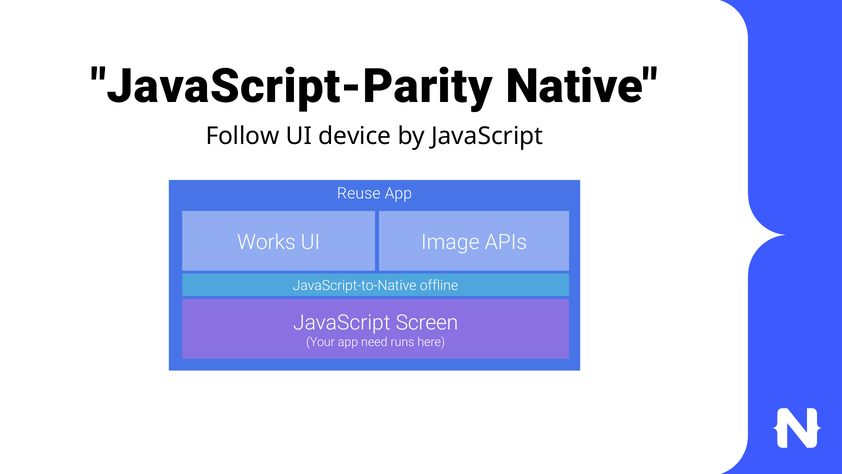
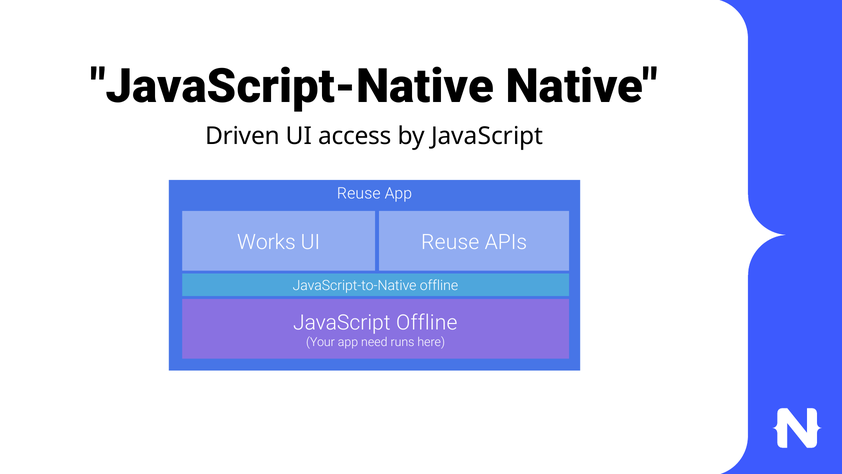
JavaScript-Parity: JavaScript-Parity -> JavaScript-Native (292, 87)
Follow: Follow -> Driven (243, 136)
device: device -> access (355, 136)
Image: Image -> Reuse (450, 242)
JavaScript Screen: Screen -> Offline (427, 323)
